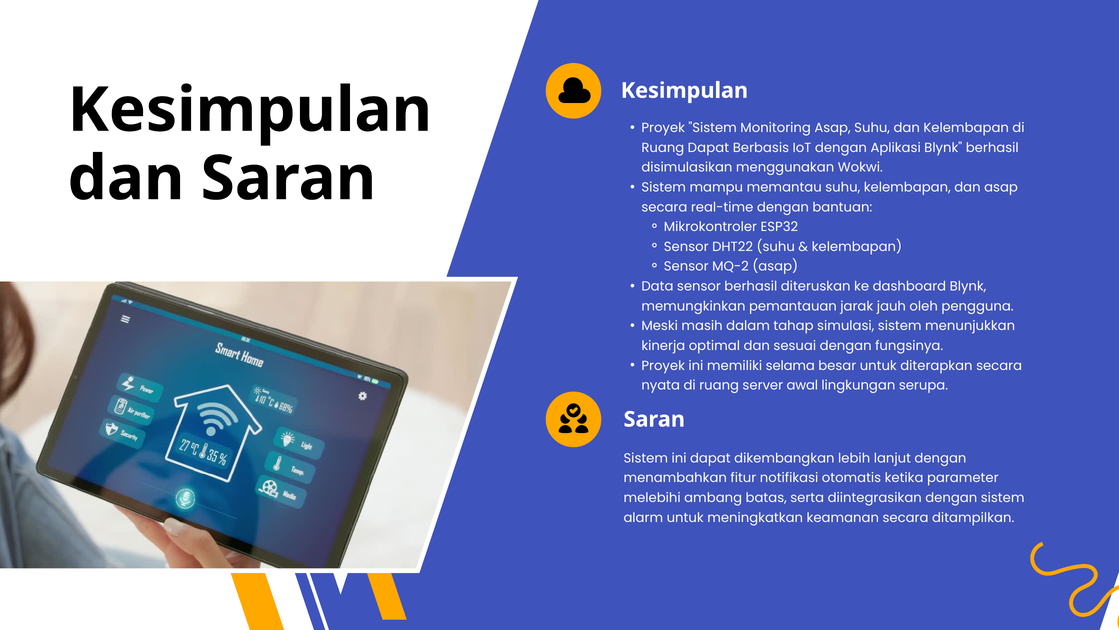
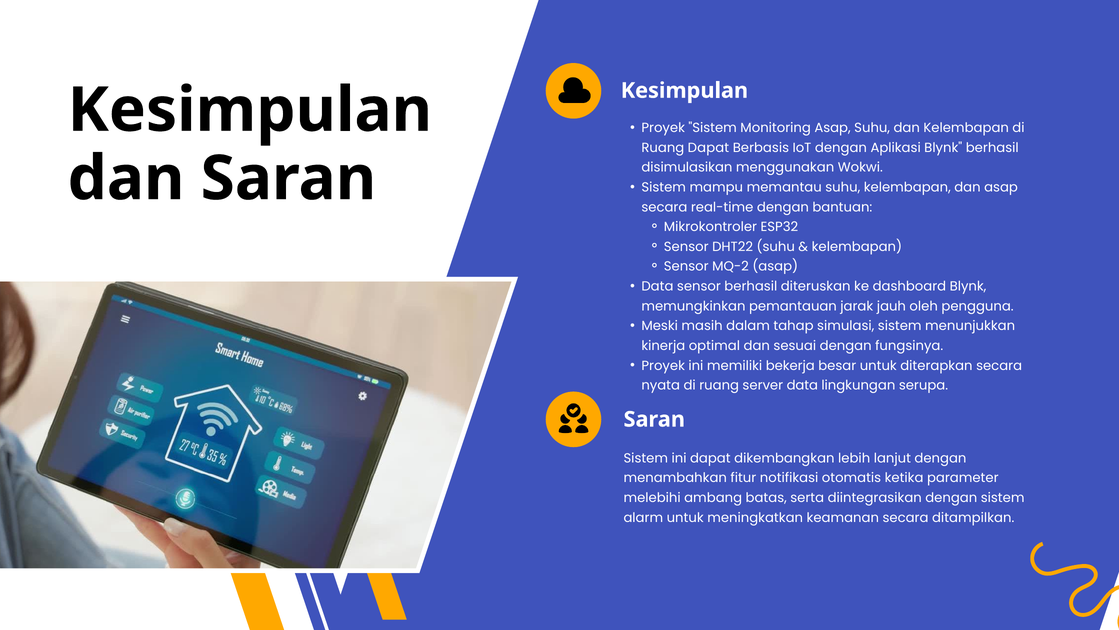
selama: selama -> bekerja (790, 365)
server awal: awal -> data (802, 385)
